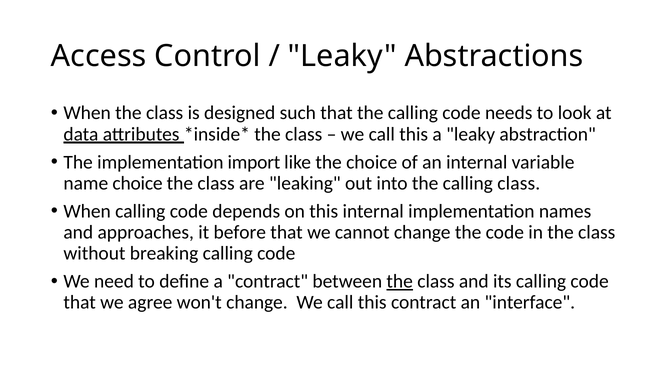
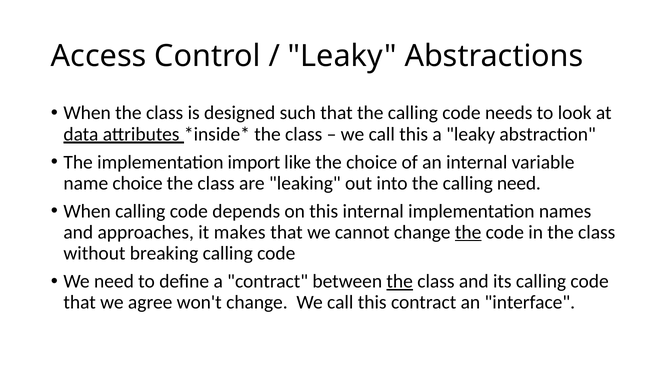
calling class: class -> need (519, 183)
before: before -> makes (240, 232)
the underline: none -> present (468, 232)
